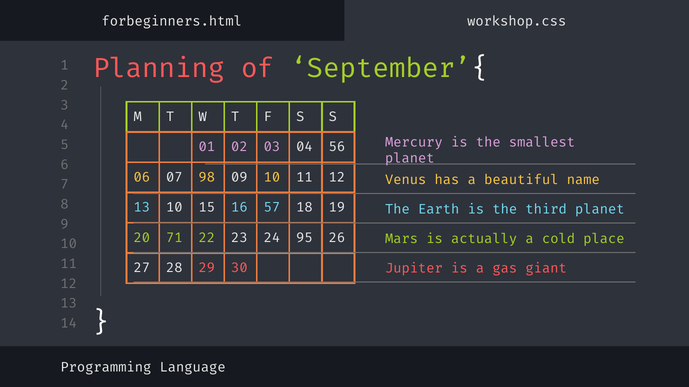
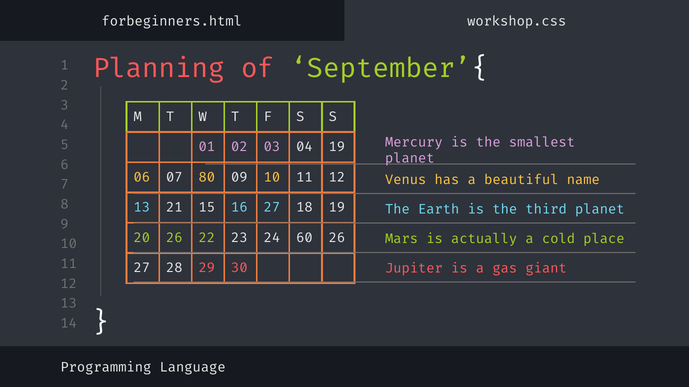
04 56: 56 -> 19 (337, 147)
98: 98 -> 80 (207, 177)
13 10: 10 -> 21 (174, 208)
16 57: 57 -> 27 (272, 208)
20 71: 71 -> 26 (174, 238)
95: 95 -> 60 (304, 238)
